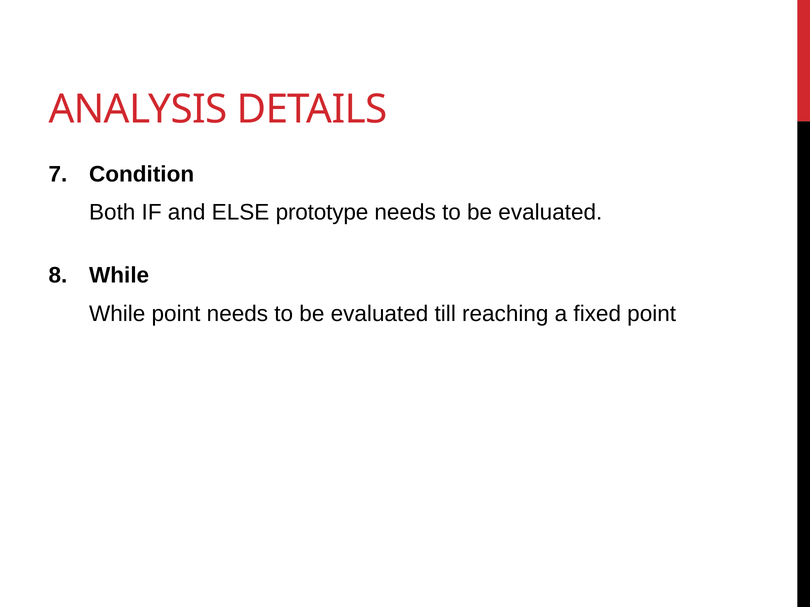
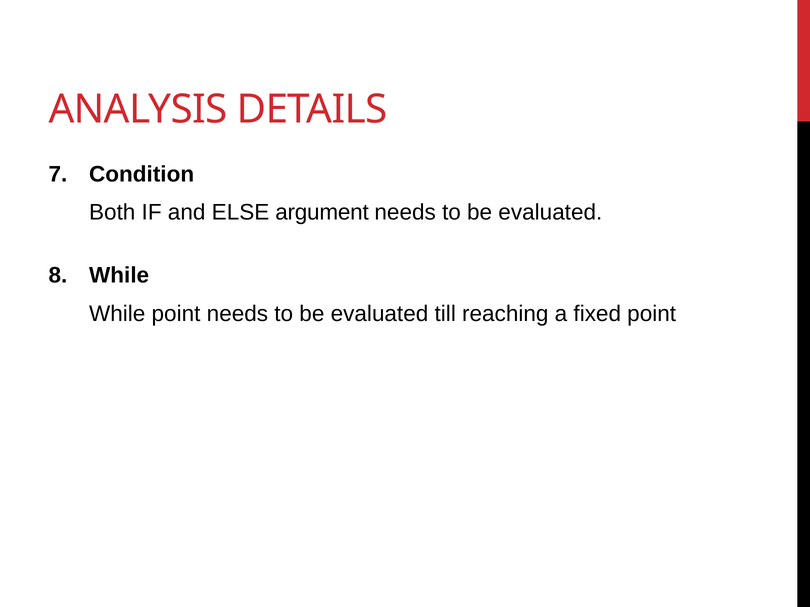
prototype: prototype -> argument (322, 213)
